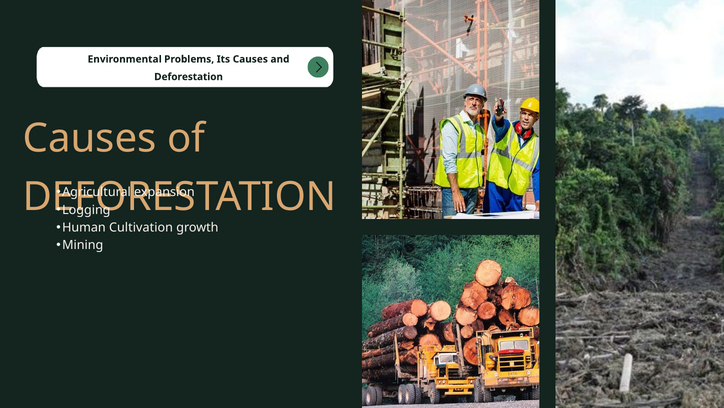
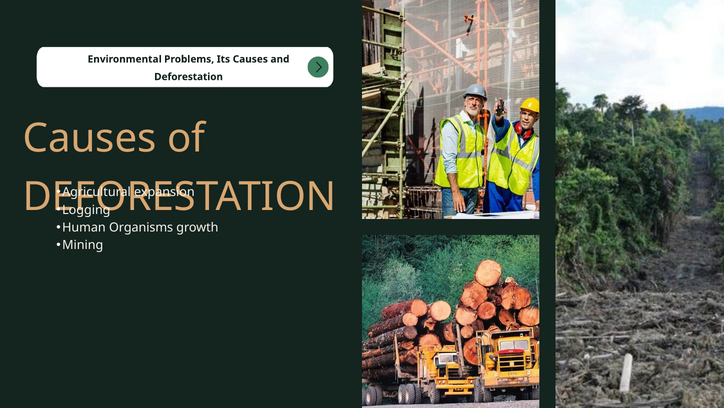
Cultivation: Cultivation -> Organisms (141, 227)
